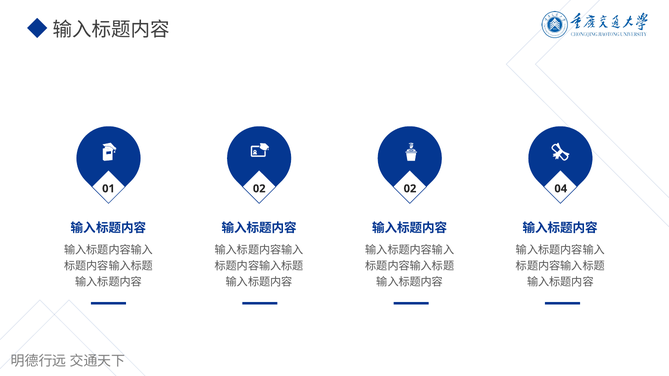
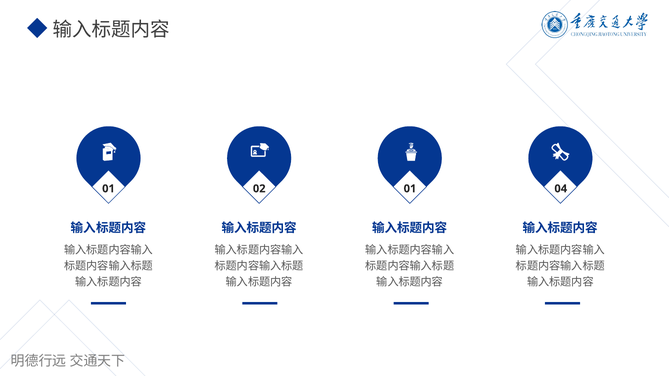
02 02: 02 -> 01 (410, 189)
